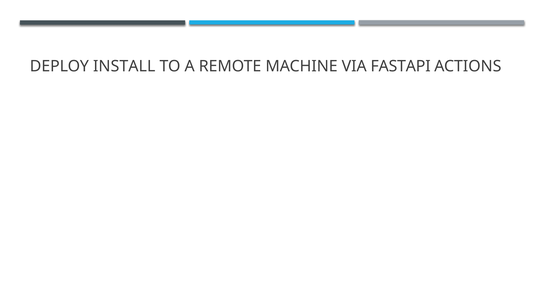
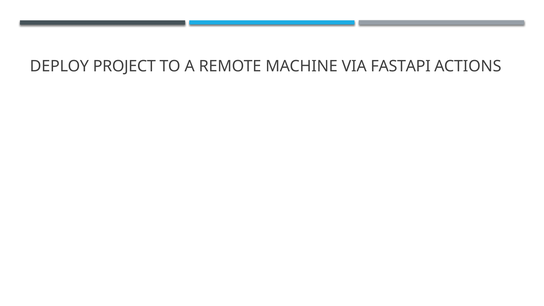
INSTALL: INSTALL -> PROJECT (124, 66)
